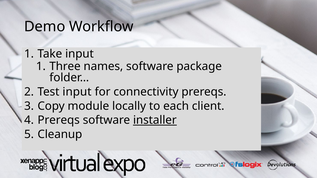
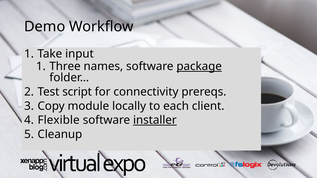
package underline: none -> present (199, 67)
Test input: input -> script (77, 92)
Prereqs: Prereqs -> Flexible (59, 120)
